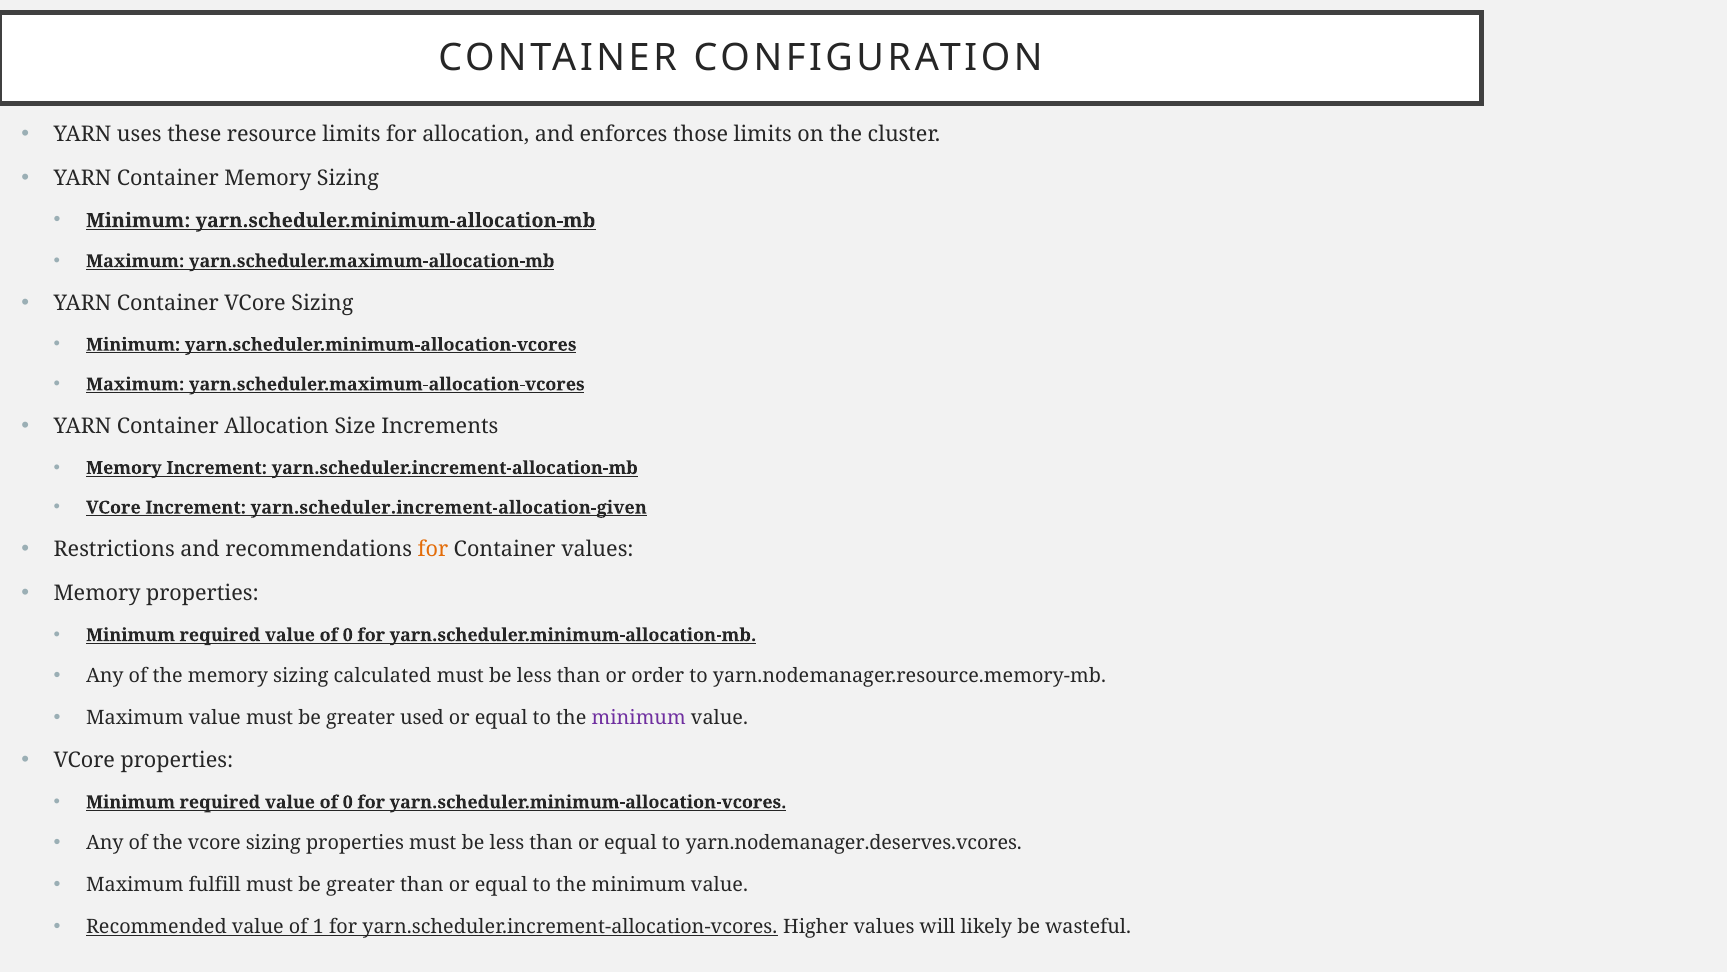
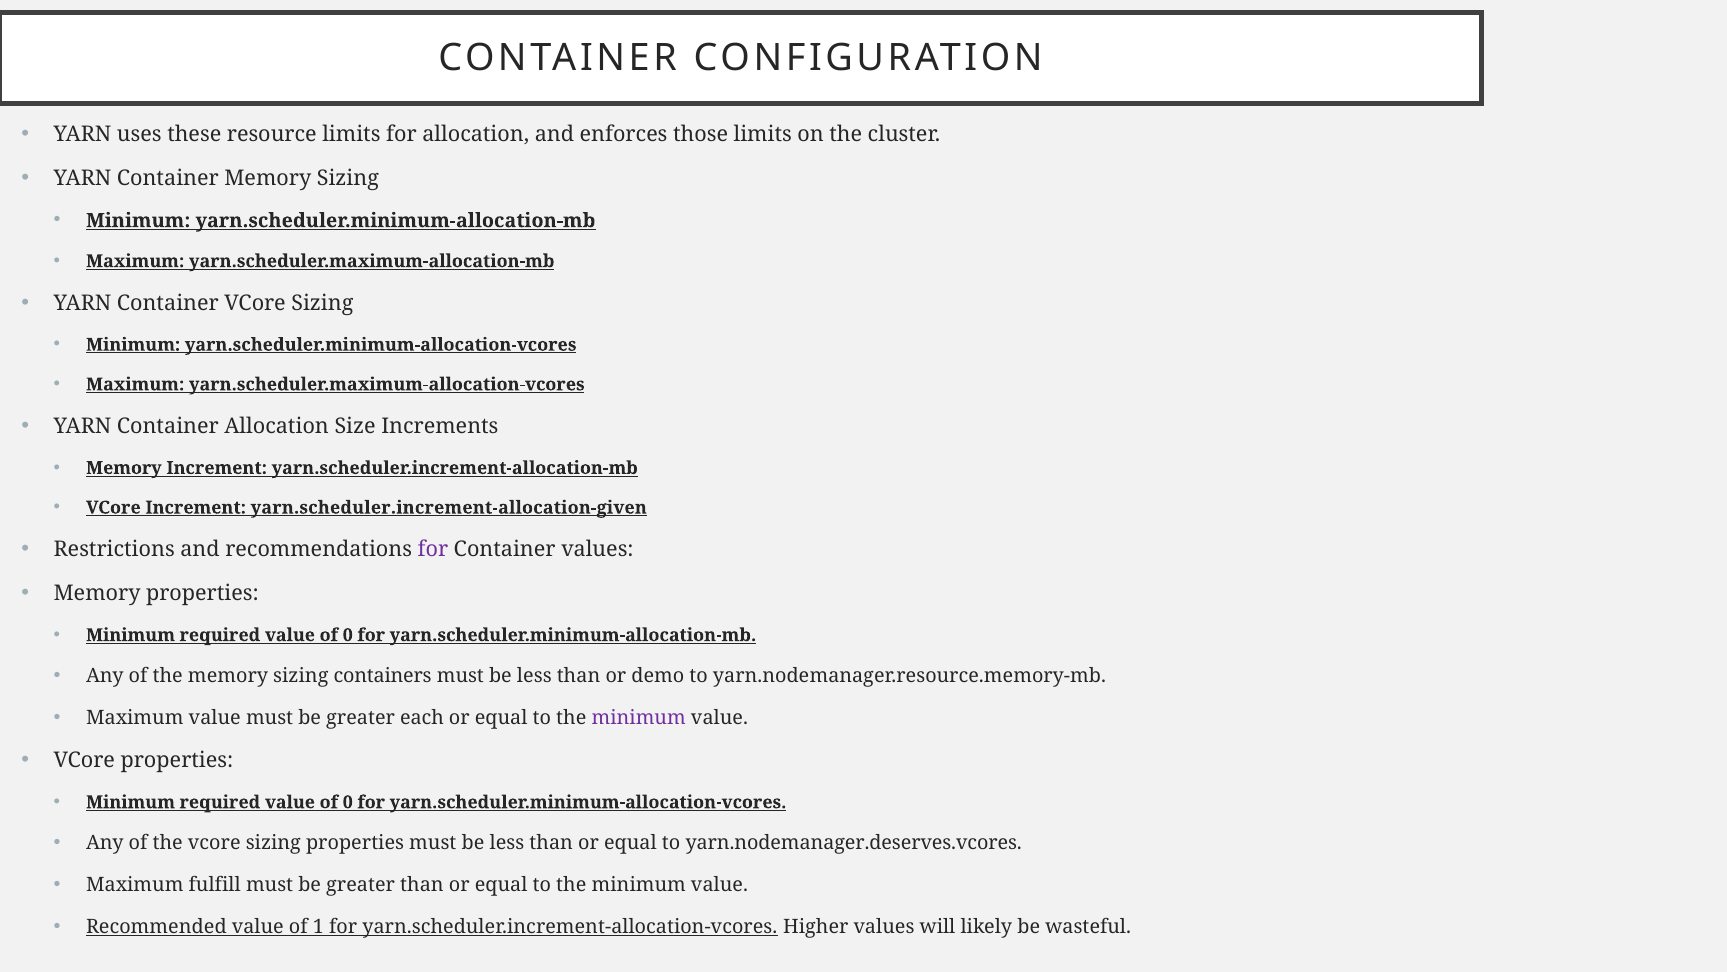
for colour: orange -> purple (433, 549)
calculated: calculated -> containers (383, 676)
order: order -> demo (658, 676)
used: used -> each (422, 717)
